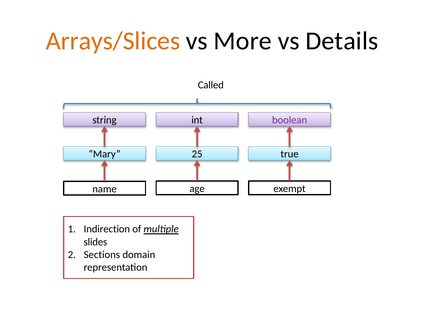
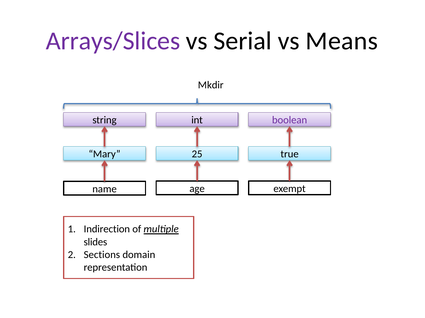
Arrays/Slices colour: orange -> purple (113, 41)
More: More -> Serial (243, 41)
Details: Details -> Means (342, 41)
Called: Called -> Mkdir (211, 85)
